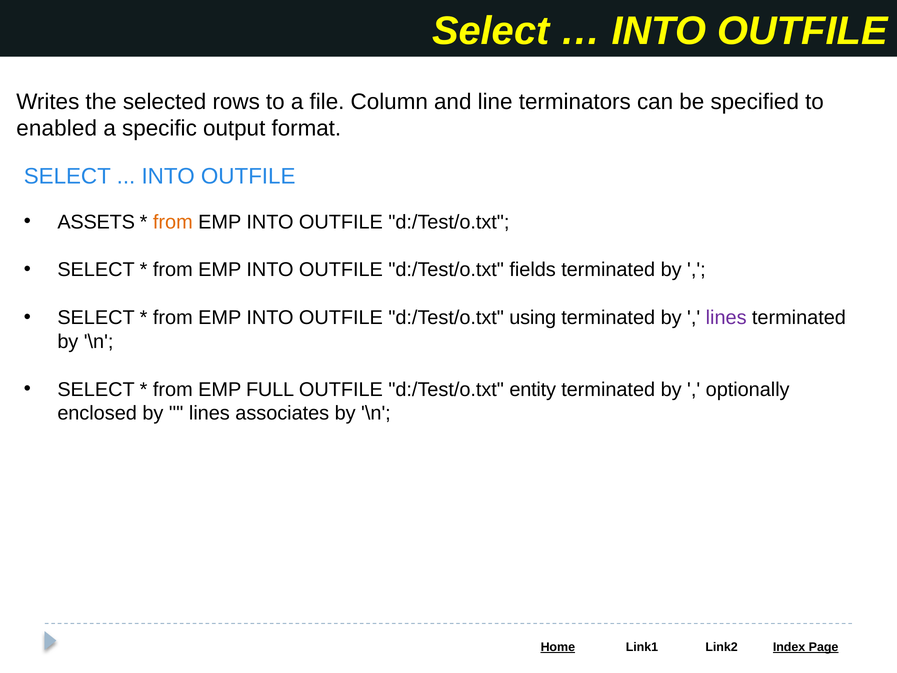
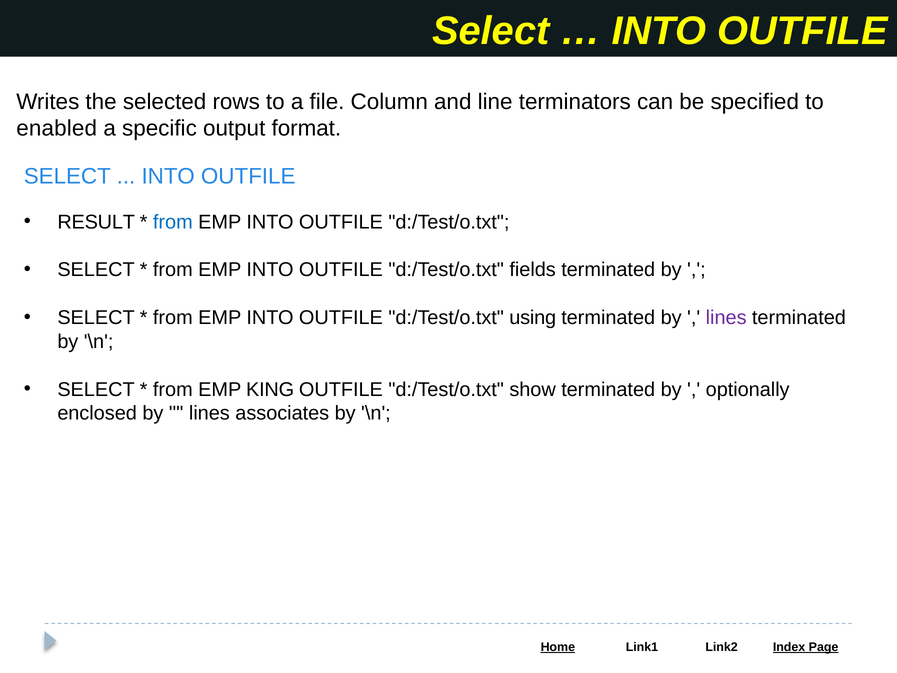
ASSETS: ASSETS -> RESULT (96, 222)
from colour: orange -> blue (173, 222)
FULL: FULL -> KING (270, 389)
entity: entity -> show (533, 389)
